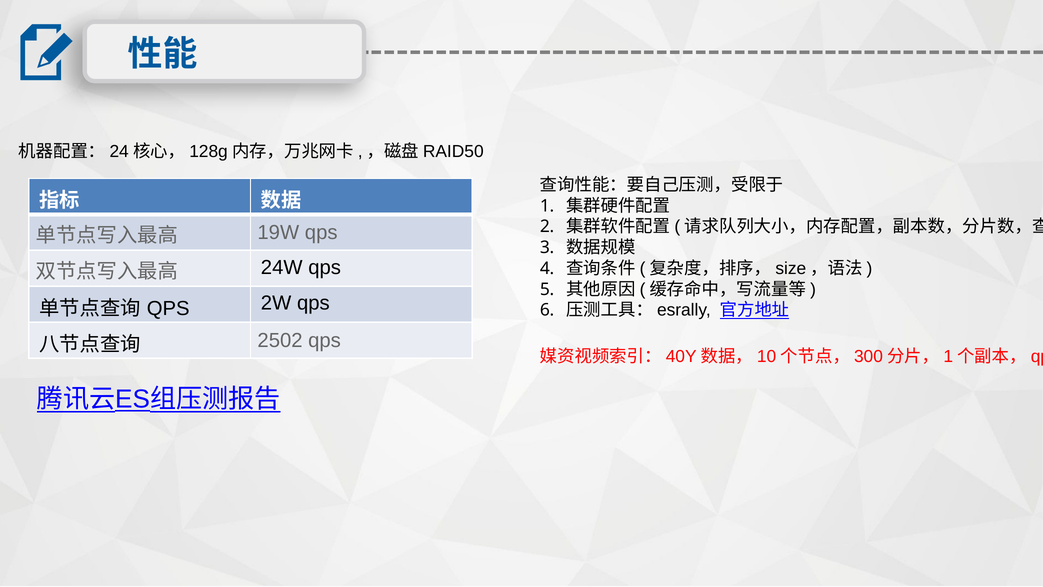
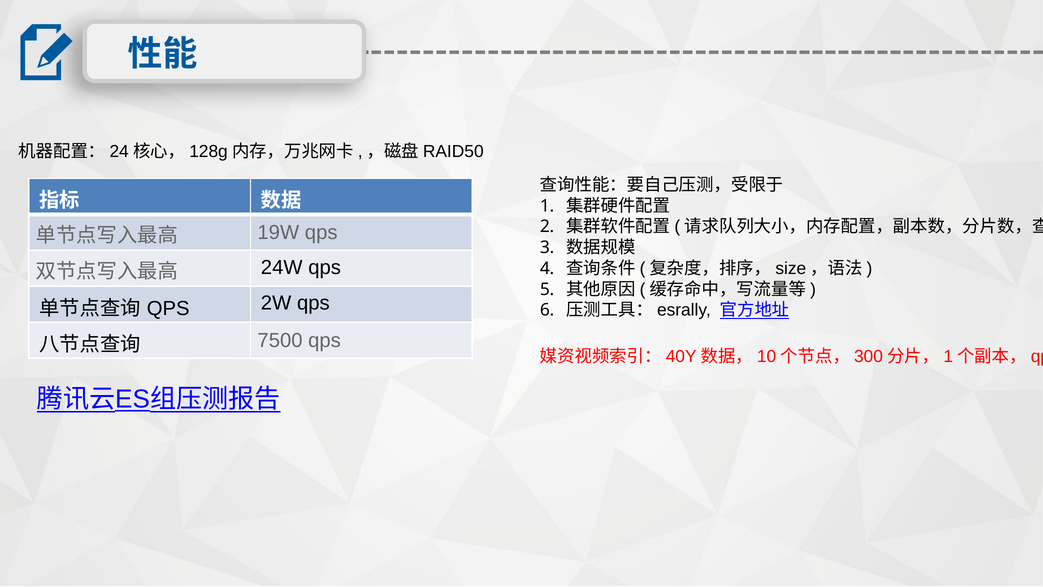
2502: 2502 -> 7500 (280, 340)
